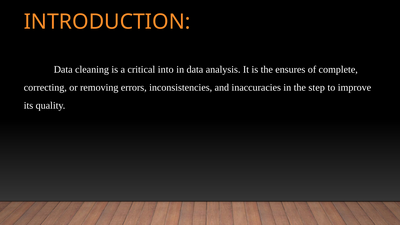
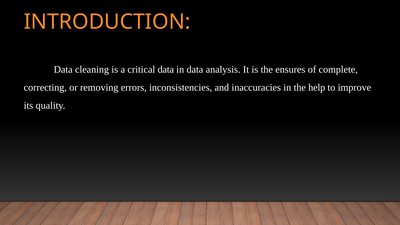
critical into: into -> data (166, 70)
step: step -> help (317, 88)
